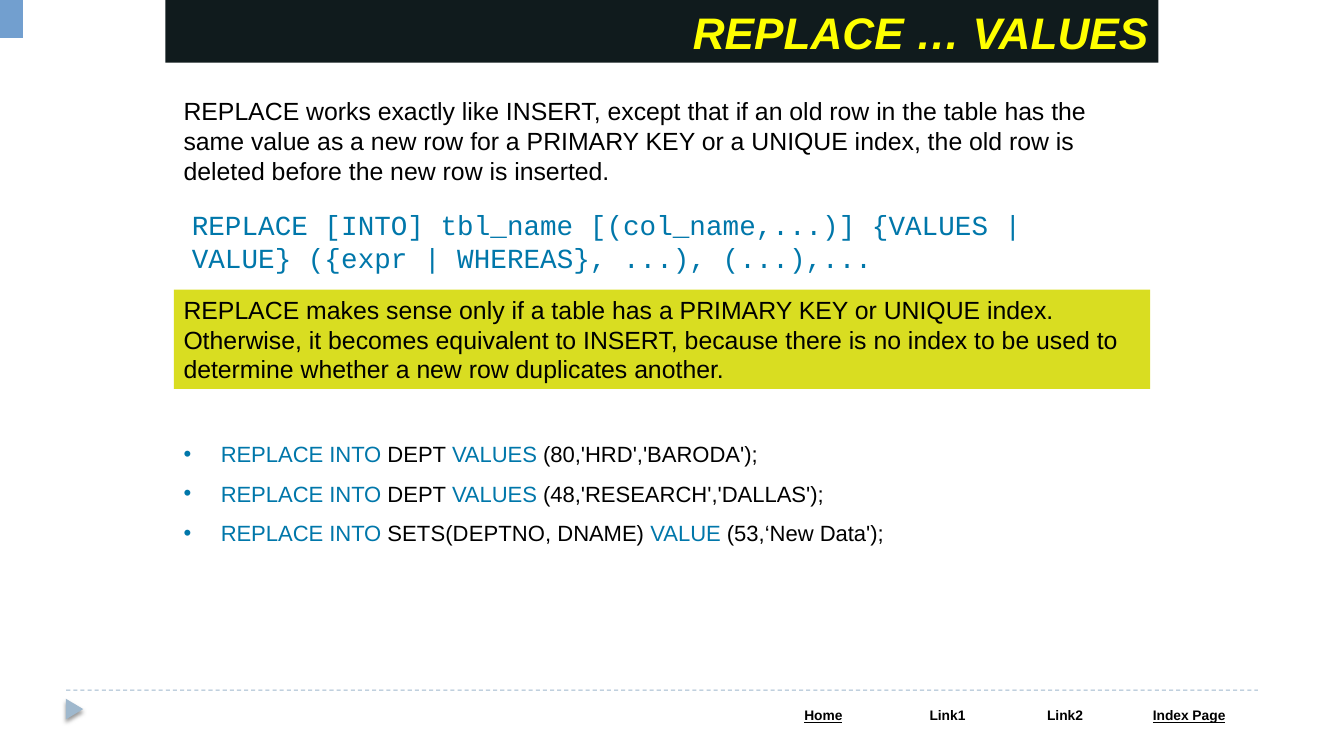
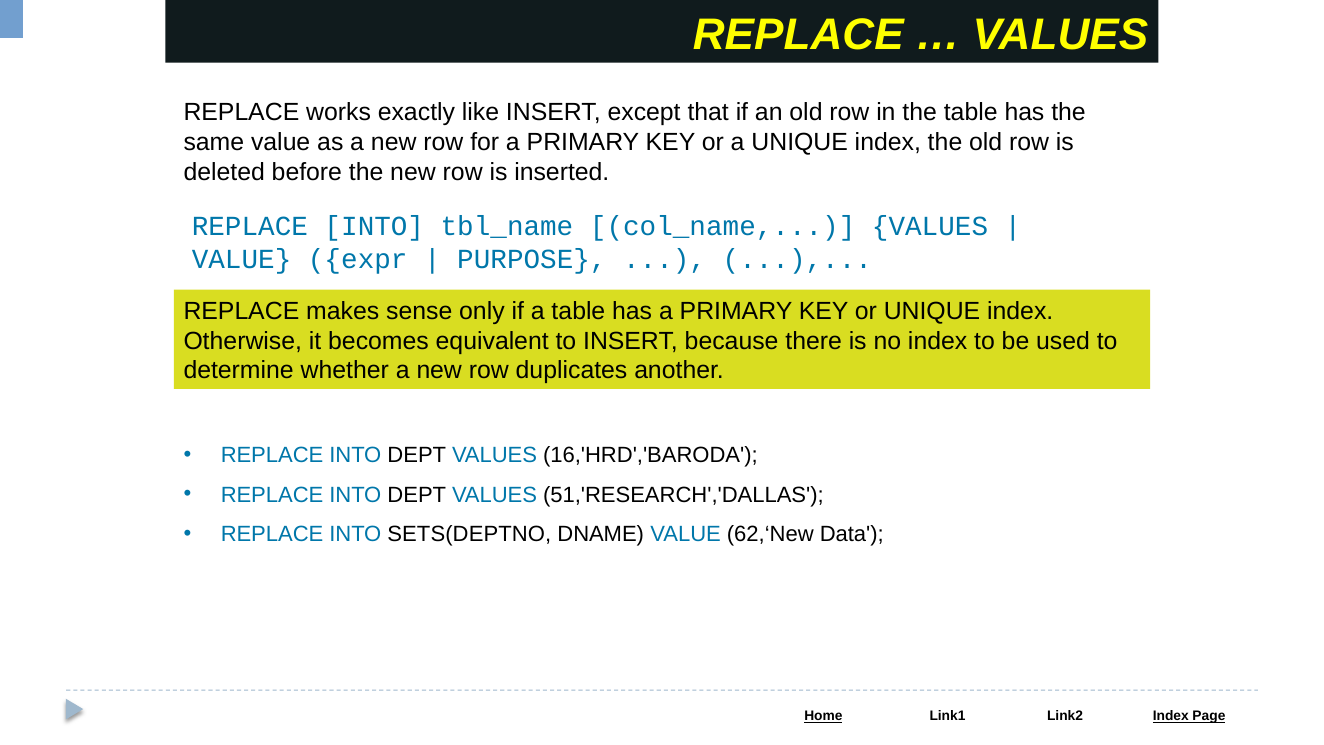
WHEREAS: WHEREAS -> PURPOSE (532, 259)
80,'HRD','BARODA: 80,'HRD','BARODA -> 16,'HRD','BARODA (650, 455)
48,'RESEARCH','DALLAS: 48,'RESEARCH','DALLAS -> 51,'RESEARCH','DALLAS (683, 495)
53,‘New: 53,‘New -> 62,‘New (770, 534)
